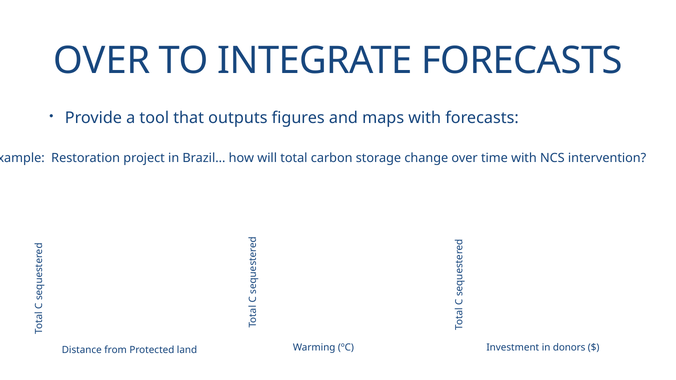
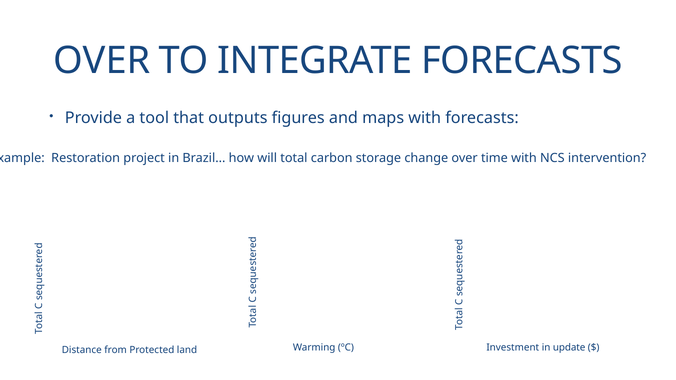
donors: donors -> update (569, 348)
